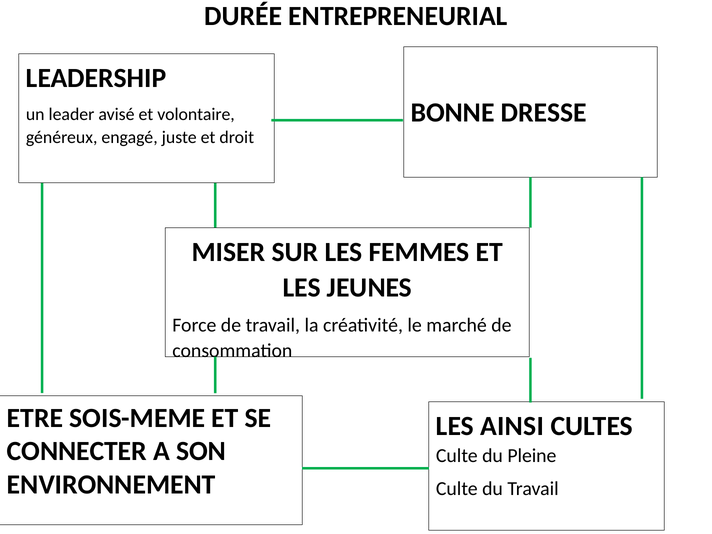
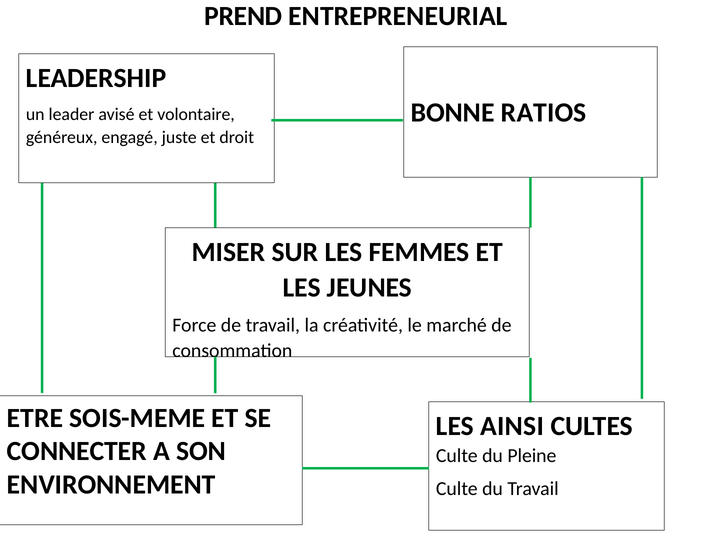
DURÉE: DURÉE -> PREND (243, 16)
DRESSE: DRESSE -> RATIOS (544, 112)
